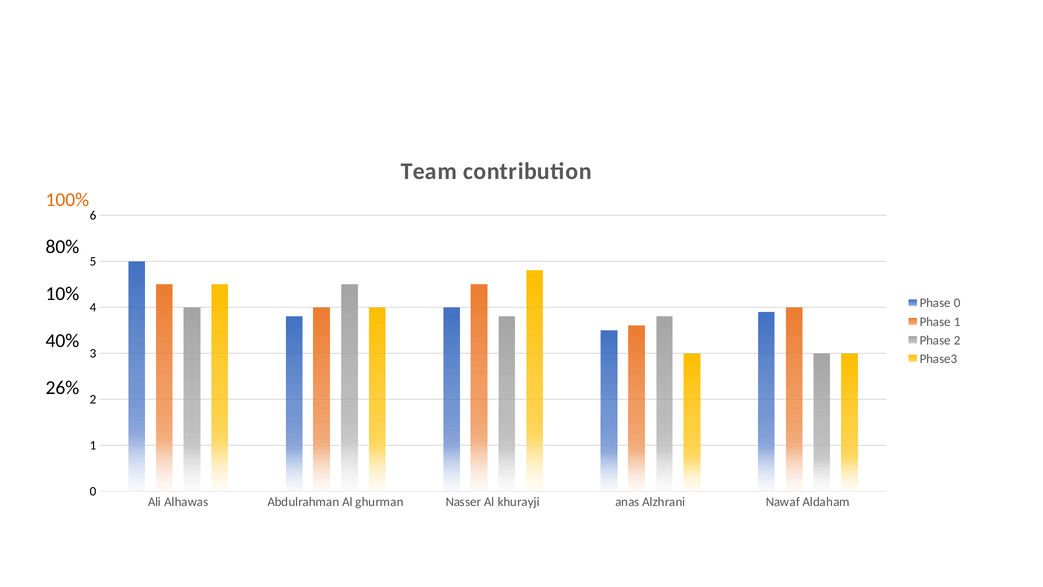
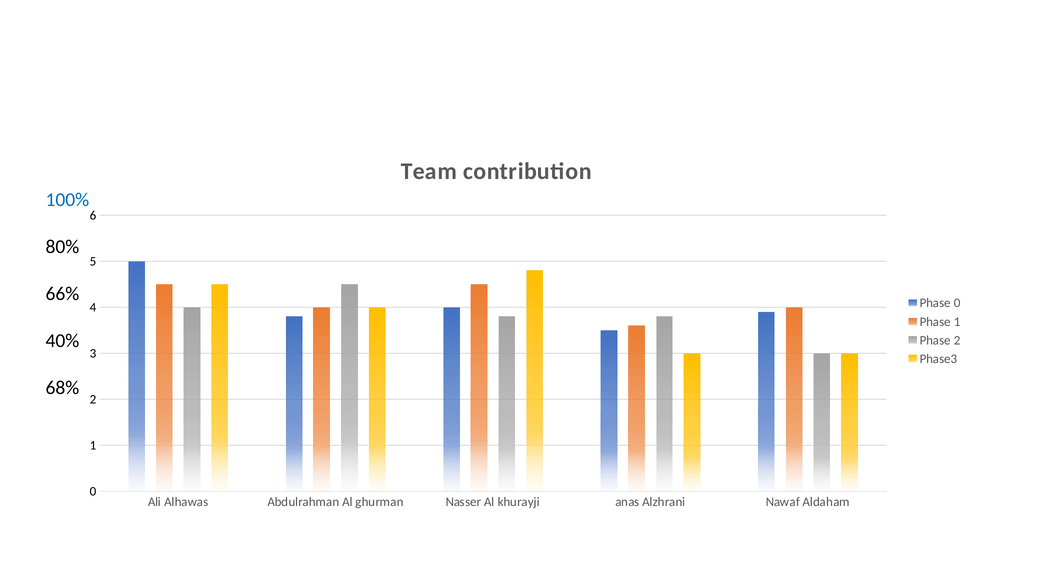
100% colour: orange -> blue (67, 200)
10%: 10% -> 66% (62, 294)
26%: 26% -> 68% (62, 387)
